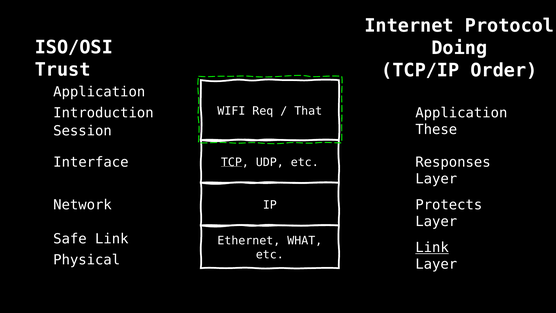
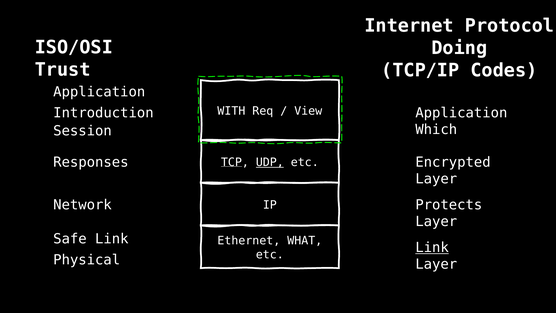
Order: Order -> Codes (504, 70)
WIFI: WIFI -> WITH (231, 111)
That: That -> View (308, 111)
These: These -> Which (436, 129)
Interface: Interface -> Responses (91, 162)
Responses: Responses -> Encrypted (453, 162)
UDP underline: none -> present (270, 162)
